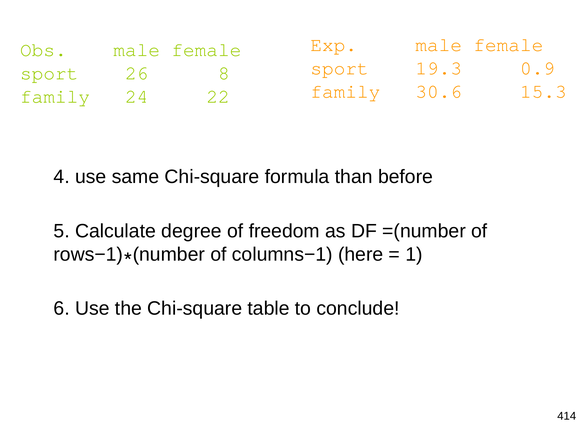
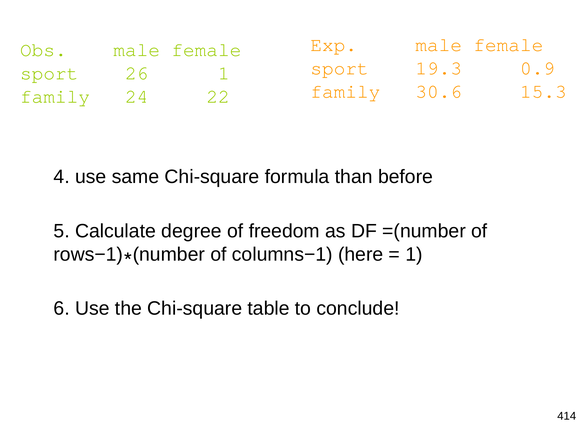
26 8: 8 -> 1 (224, 73)
